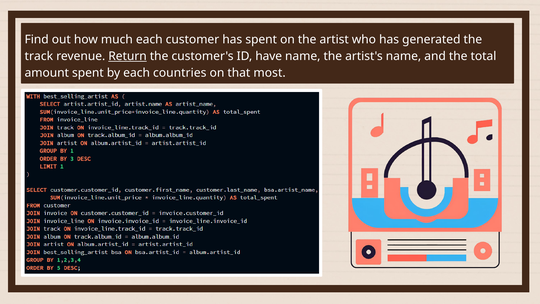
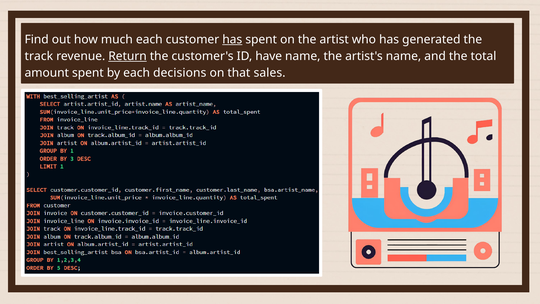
has underline: none -> present (232, 39)
countries: countries -> decisions (180, 73)
most: most -> sales (270, 73)
